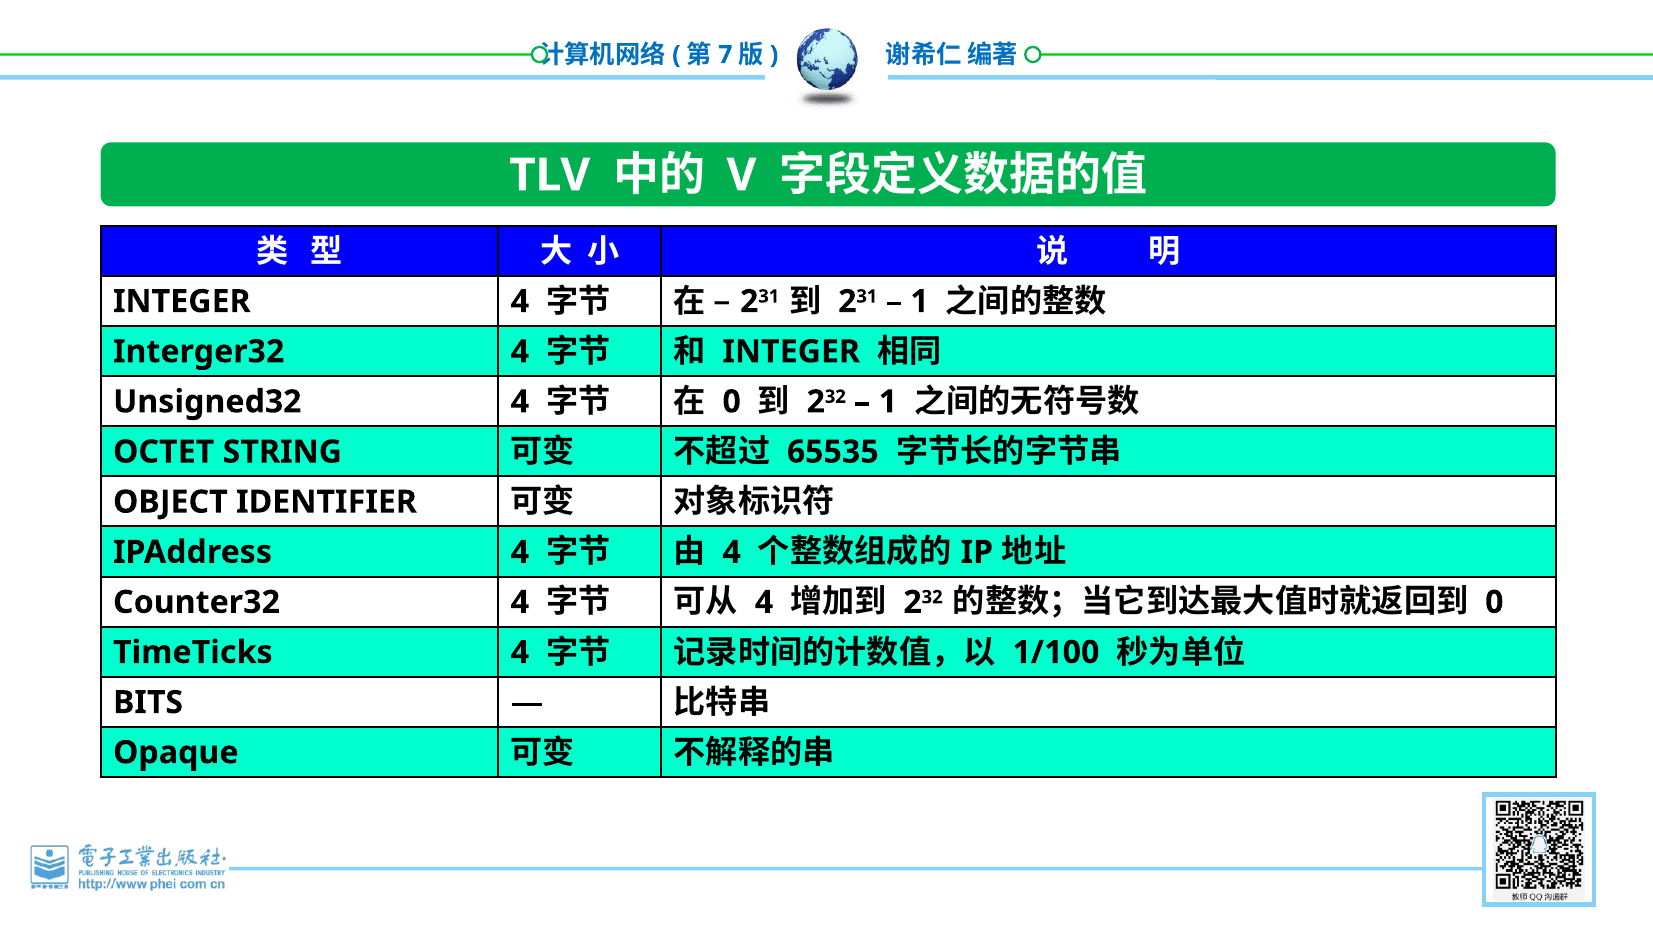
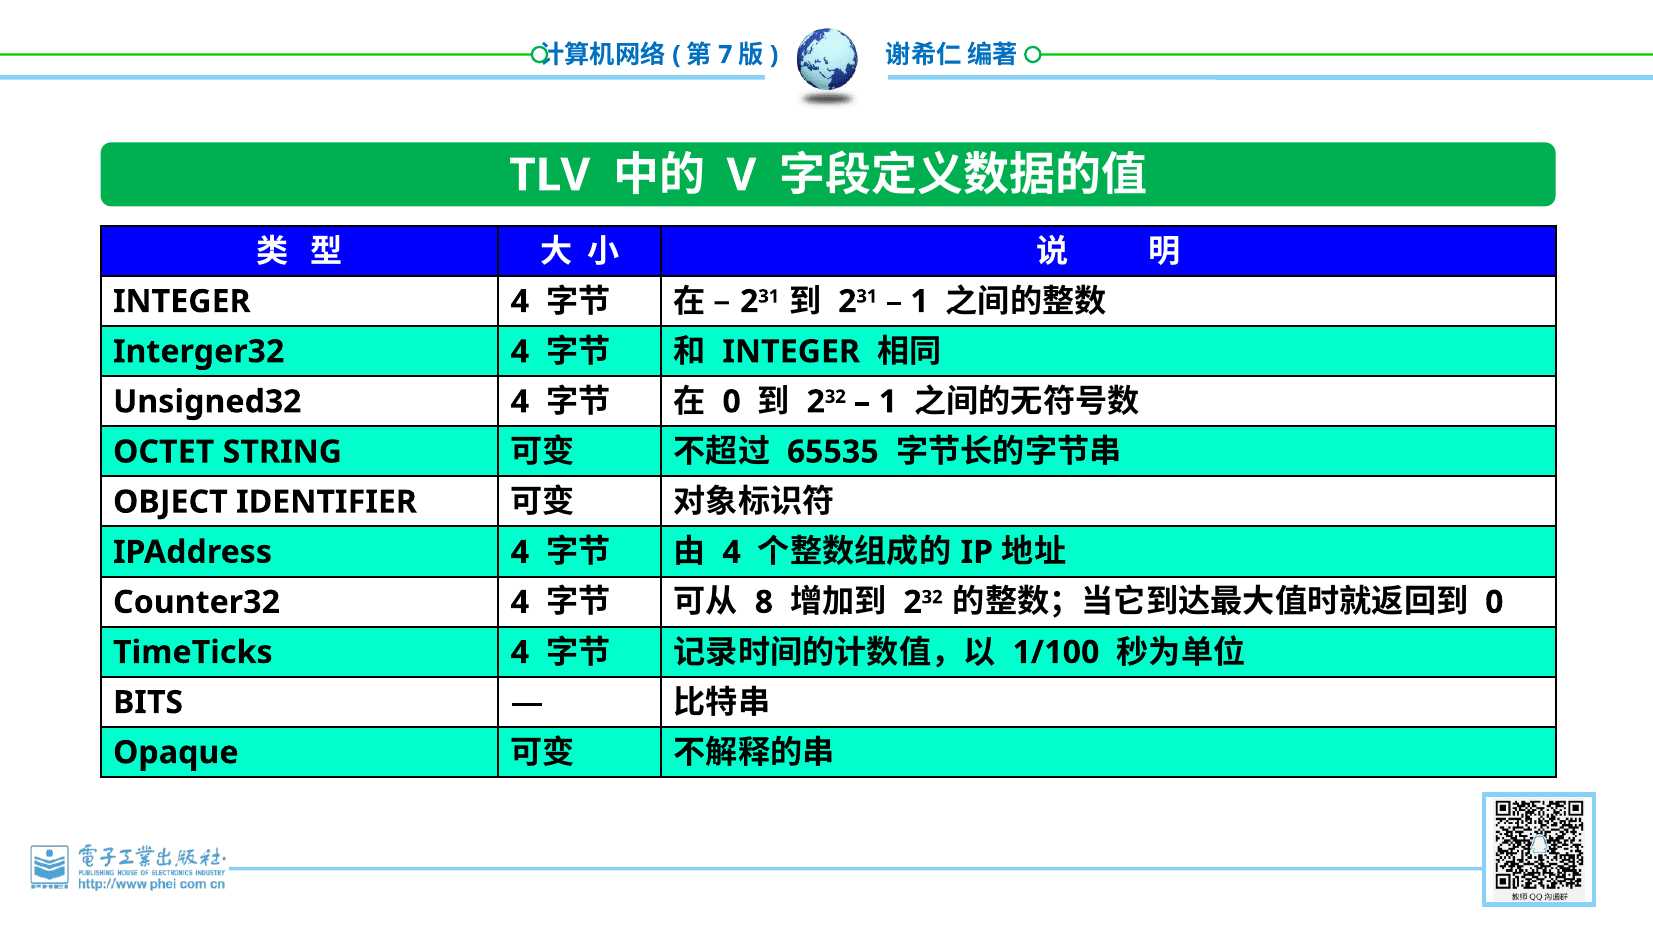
4: 4 -> 8 (764, 602)
